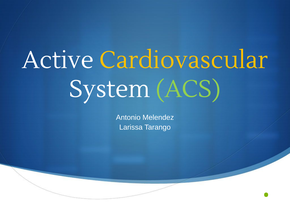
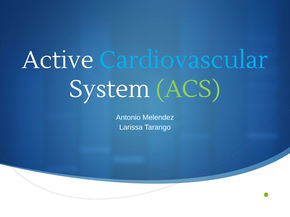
Cardiovascular colour: yellow -> light blue (184, 60)
